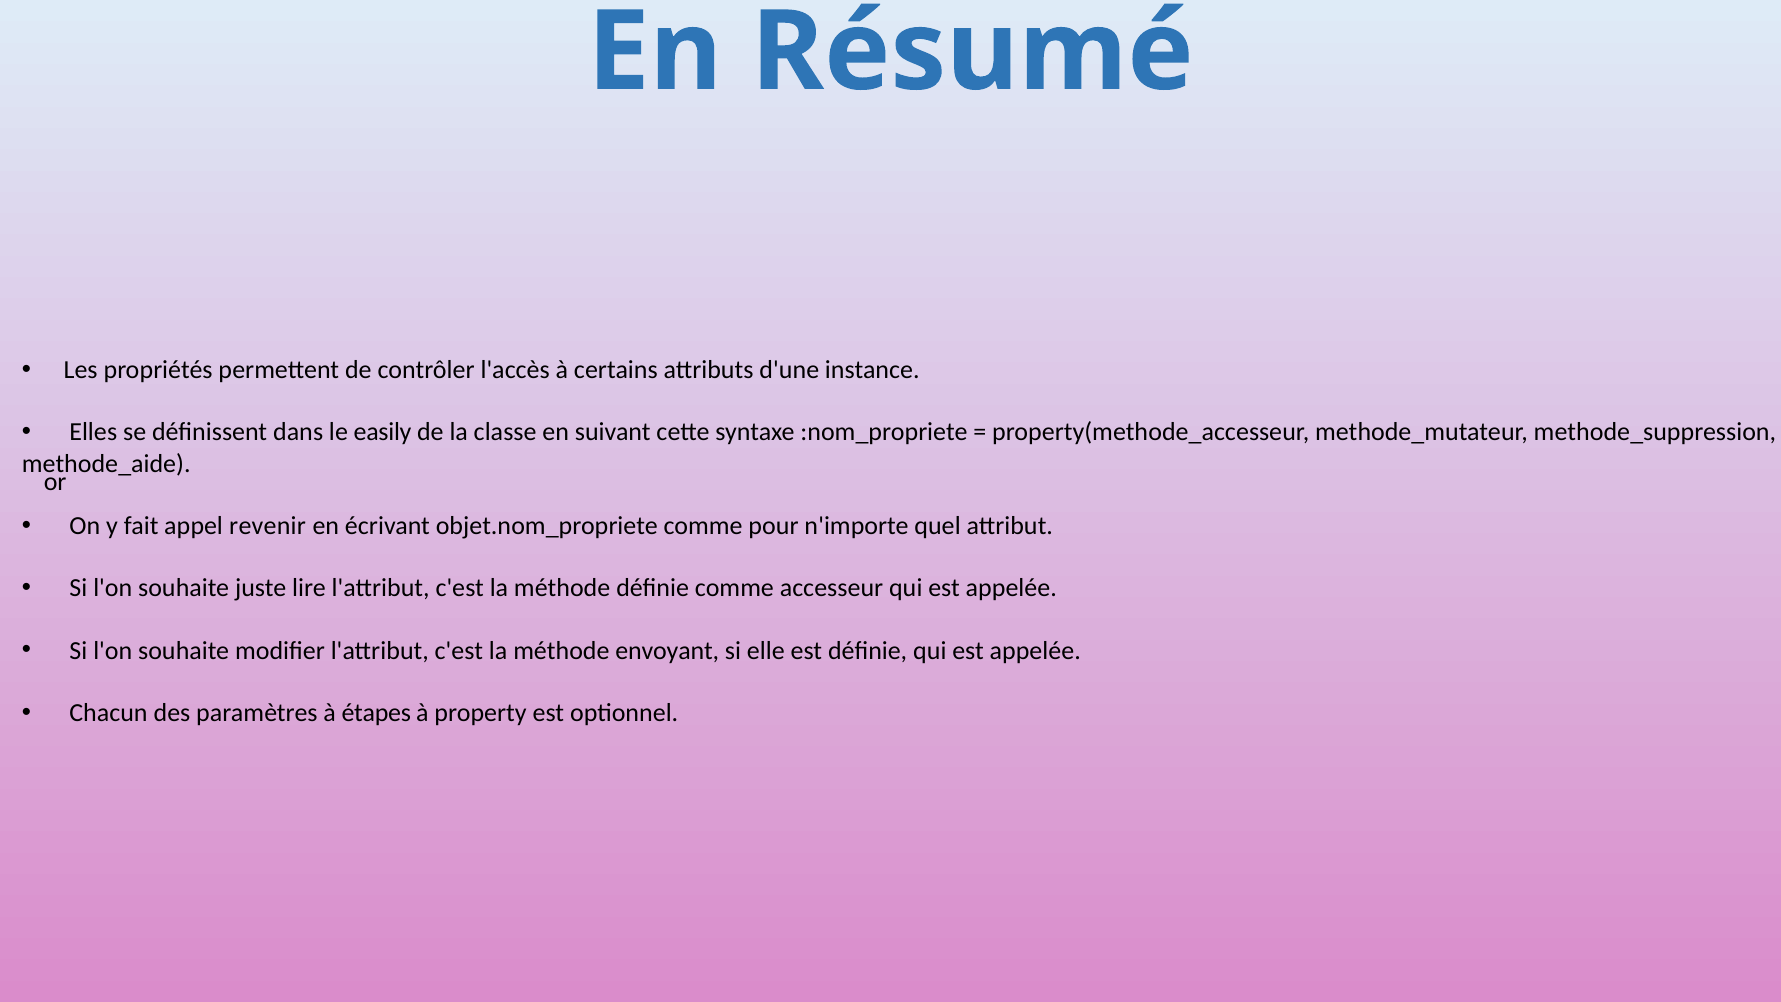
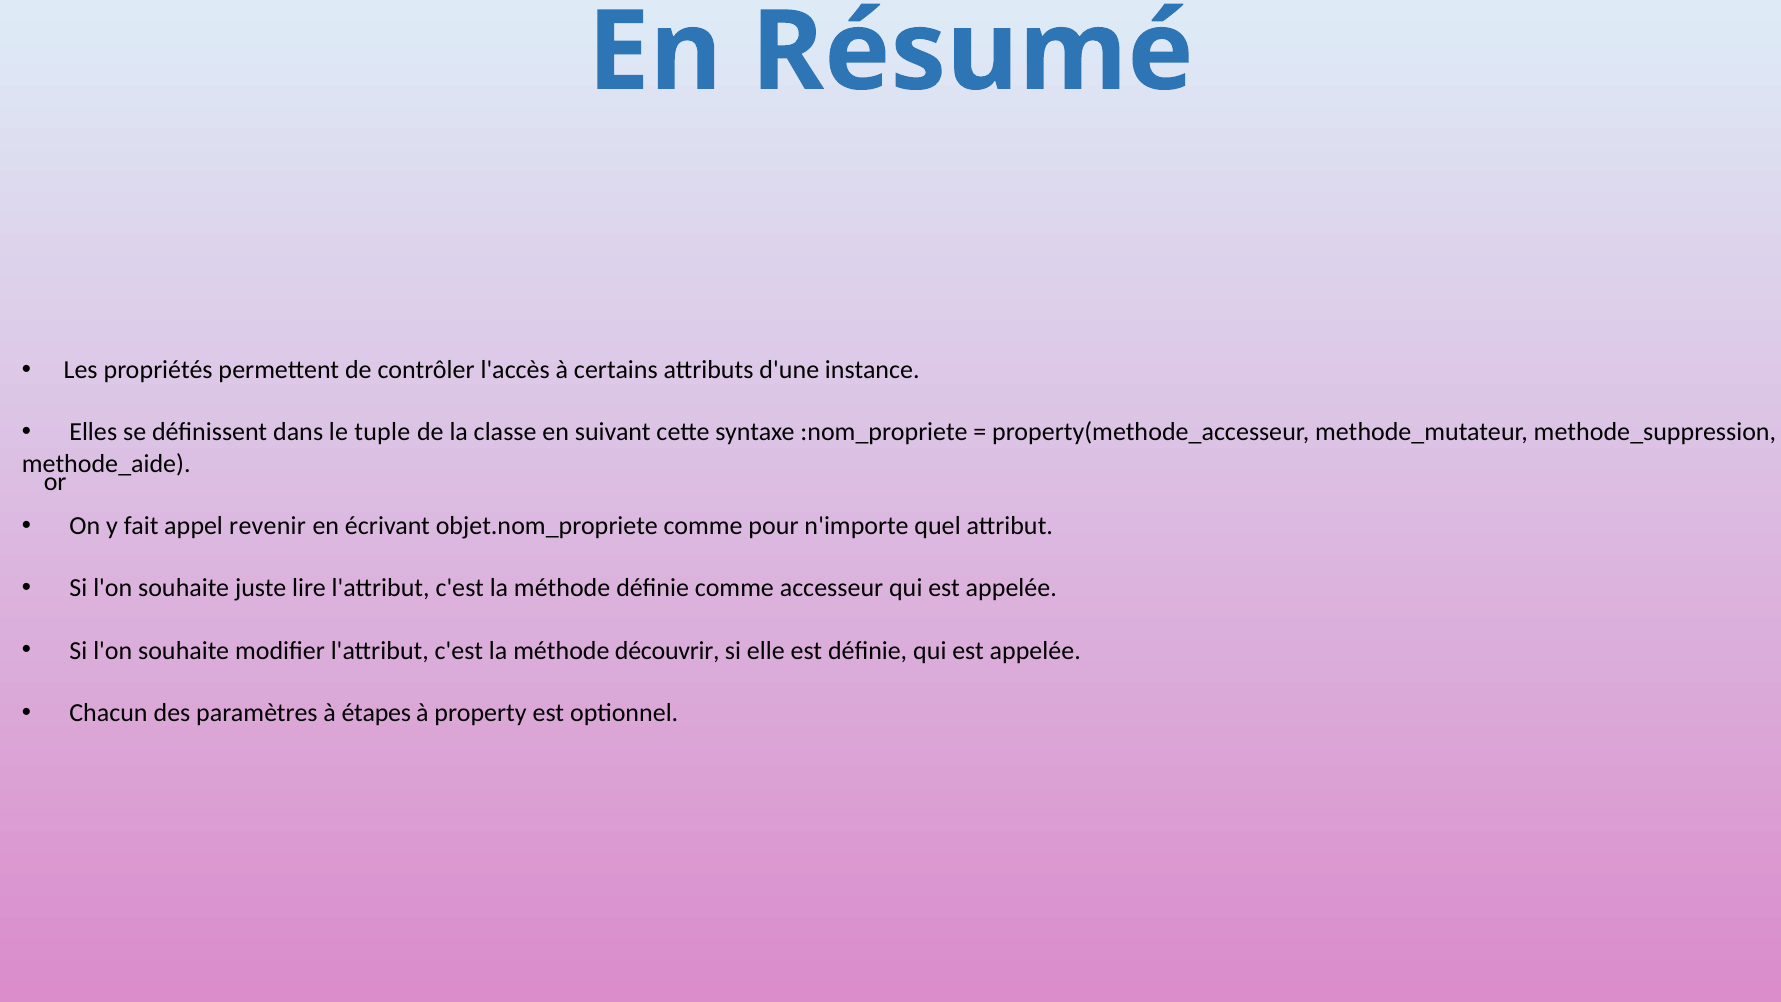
easily: easily -> tuple (382, 432)
envoyant: envoyant -> découvrir (667, 651)
